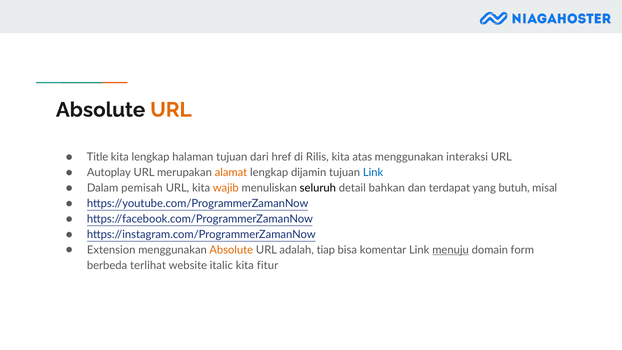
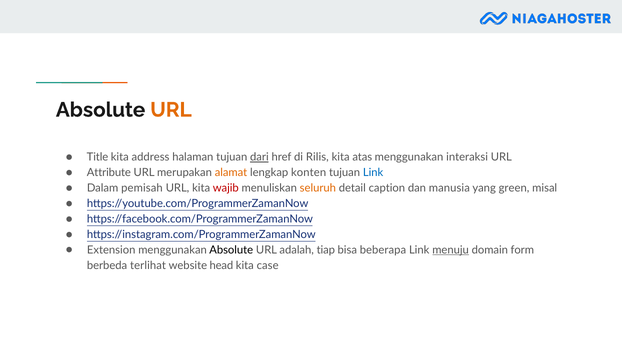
kita lengkap: lengkap -> address (151, 157)
dari underline: none -> present (259, 157)
Autoplay: Autoplay -> Attribute (109, 173)
dijamin: dijamin -> konten (309, 173)
wajib colour: orange -> red (226, 188)
seluruh colour: black -> orange (318, 188)
bahkan: bahkan -> caption (387, 188)
terdapat: terdapat -> manusia (449, 188)
butuh: butuh -> green (514, 188)
Absolute colour: orange -> black (231, 250)
komentar: komentar -> beberapa (383, 250)
italic: italic -> head (221, 265)
fitur: fitur -> case (268, 265)
